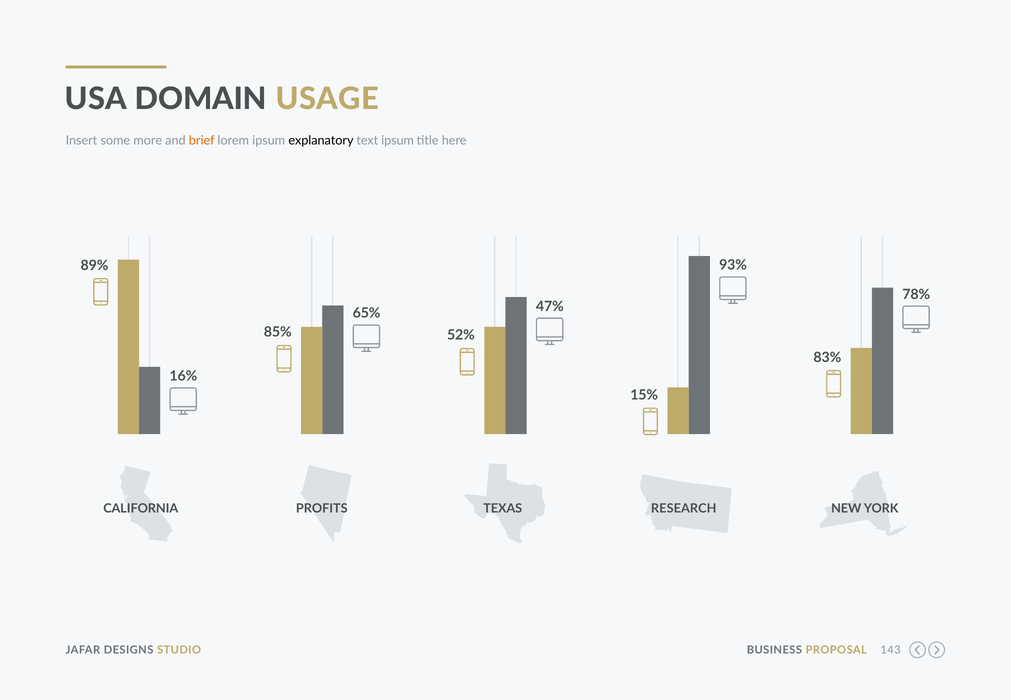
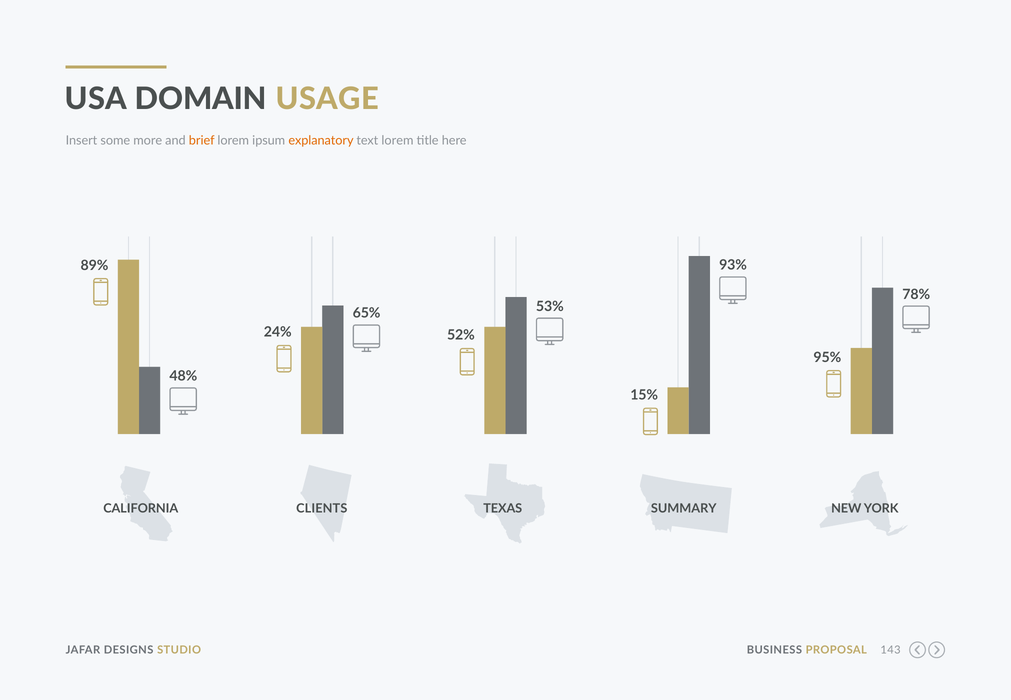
explanatory colour: black -> orange (321, 141)
text ipsum: ipsum -> lorem (398, 141)
47%: 47% -> 53% (550, 306)
85%: 85% -> 24% (278, 332)
83%: 83% -> 95% (827, 357)
16%: 16% -> 48% (183, 376)
PROFITS: PROFITS -> CLIENTS (322, 509)
RESEARCH: RESEARCH -> SUMMARY (684, 509)
